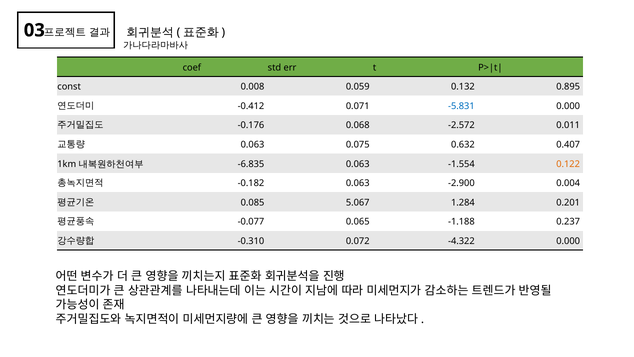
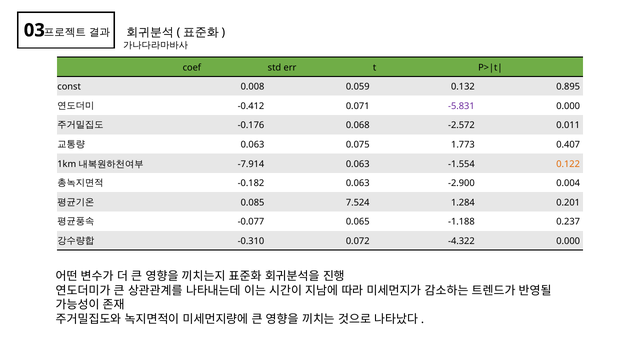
-5.831 colour: blue -> purple (461, 106)
0.632: 0.632 -> 1.773 (463, 145)
-6.835: -6.835 -> -7.914 (251, 164)
5.067: 5.067 -> 7.524 (358, 202)
